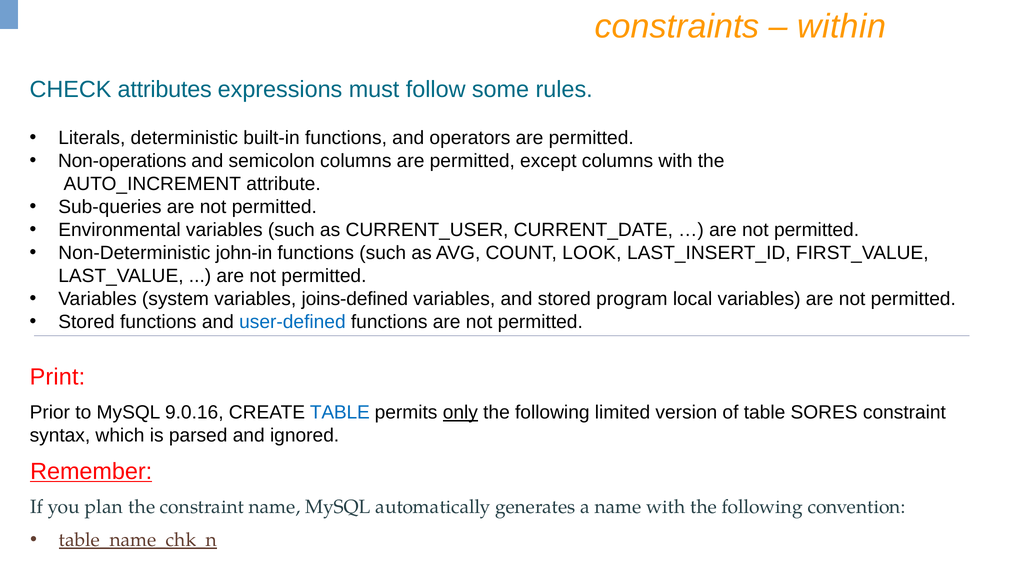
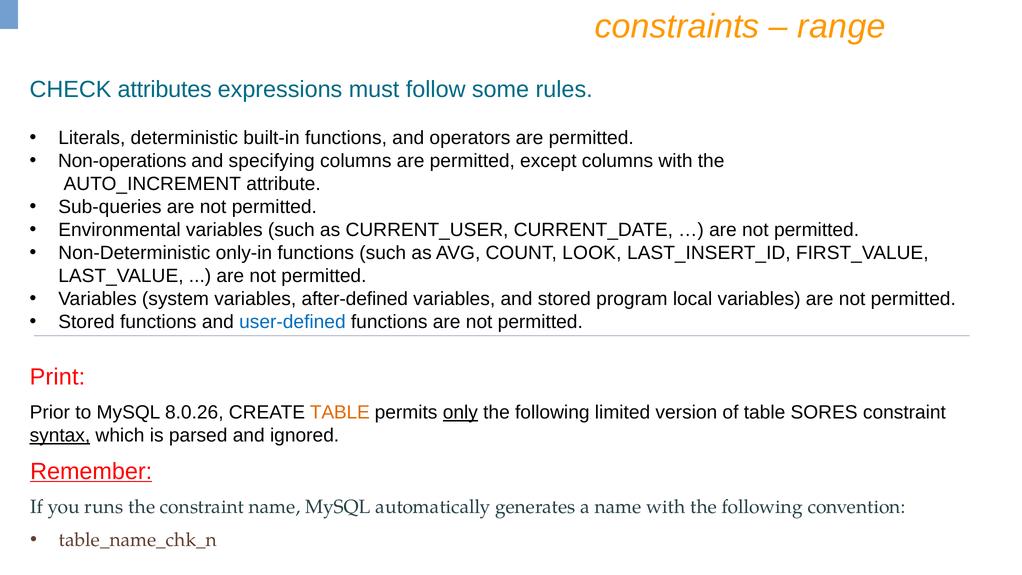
within: within -> range (842, 27)
semicolon: semicolon -> specifying (272, 161)
john-in: john-in -> only-in (244, 253)
joins-defined: joins-defined -> after-defined (355, 299)
9.0.16: 9.0.16 -> 8.0.26 (194, 412)
TABLE colour: blue -> orange (340, 412)
syntax underline: none -> present (60, 435)
plan: plan -> runs (104, 507)
table_name_chk_n underline: present -> none (138, 540)
